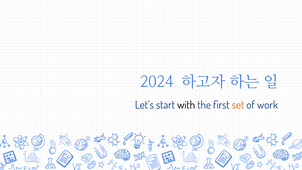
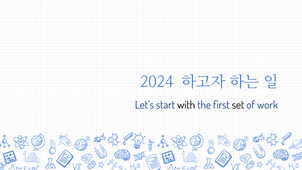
set colour: orange -> black (238, 105)
